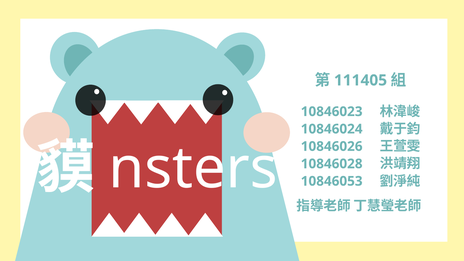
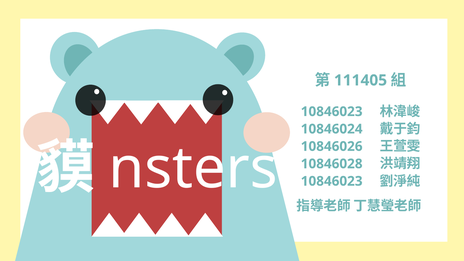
10846053: 10846053 -> 10846023 (332, 181)
